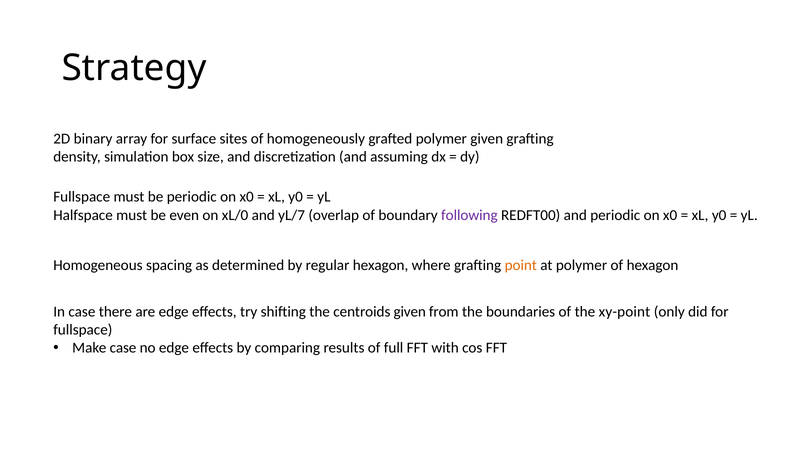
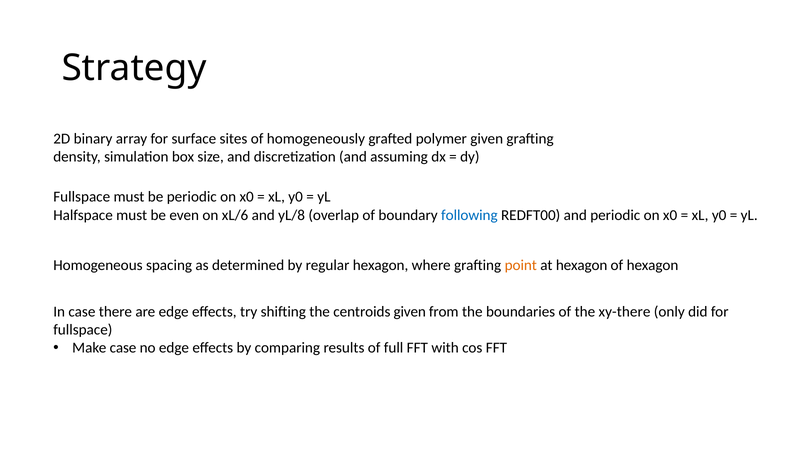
xL/0: xL/0 -> xL/6 (235, 215)
yL/7: yL/7 -> yL/8 (292, 215)
following colour: purple -> blue (469, 215)
at polymer: polymer -> hexagon (582, 266)
xy-point: xy-point -> xy-there (624, 312)
